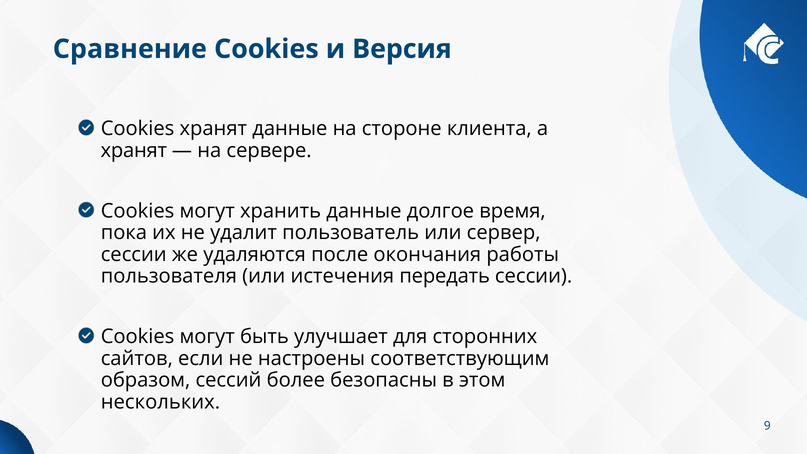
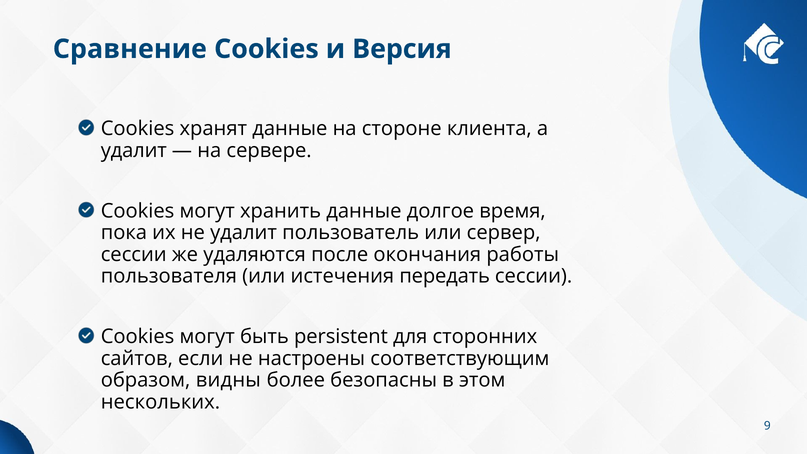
хранят: хранят -> удалит (134, 150)
улучшает: улучшает -> persistent (341, 337)
сессий: сессий -> видны (228, 380)
